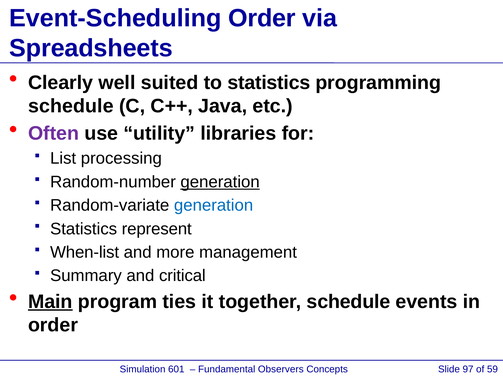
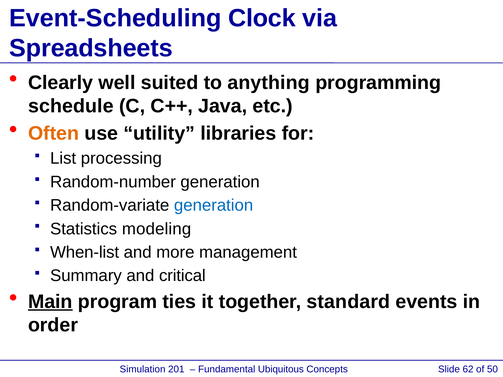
Event-Scheduling Order: Order -> Clock (262, 18)
to statistics: statistics -> anything (269, 83)
Often colour: purple -> orange (54, 134)
generation underline: present -> none (220, 182)
represent: represent -> modeling (157, 229)
together schedule: schedule -> standard (348, 302)
601: 601 -> 201 (176, 370)
Observers: Observers -> Ubiquitous (281, 370)
97: 97 -> 62 (468, 370)
59: 59 -> 50 (492, 370)
